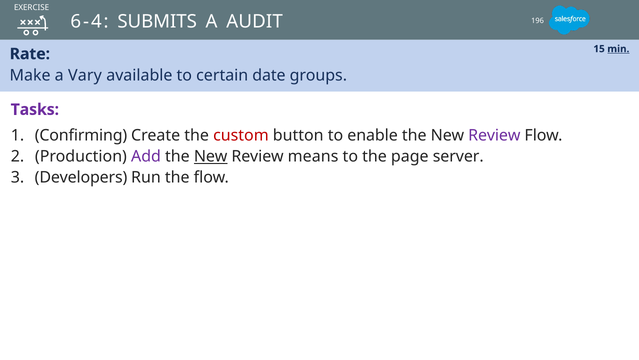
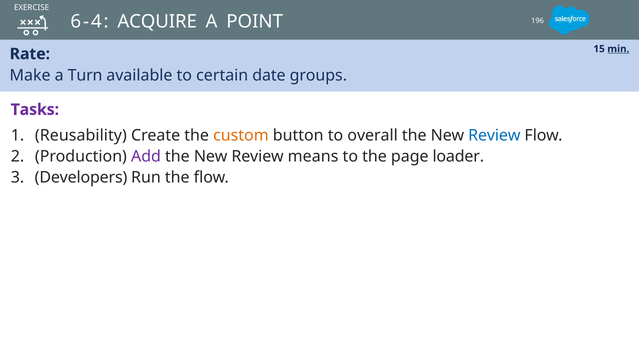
SUBMITS: SUBMITS -> ACQUIRE (157, 21)
AUDIT: AUDIT -> POINT (255, 21)
Vary: Vary -> Turn (85, 76)
Confirming: Confirming -> Reusability (81, 135)
custom colour: red -> orange (241, 135)
enable: enable -> overall (373, 135)
Review colour: purple -> blue (494, 135)
New underline: present -> none (211, 156)
server: server -> loader (458, 156)
